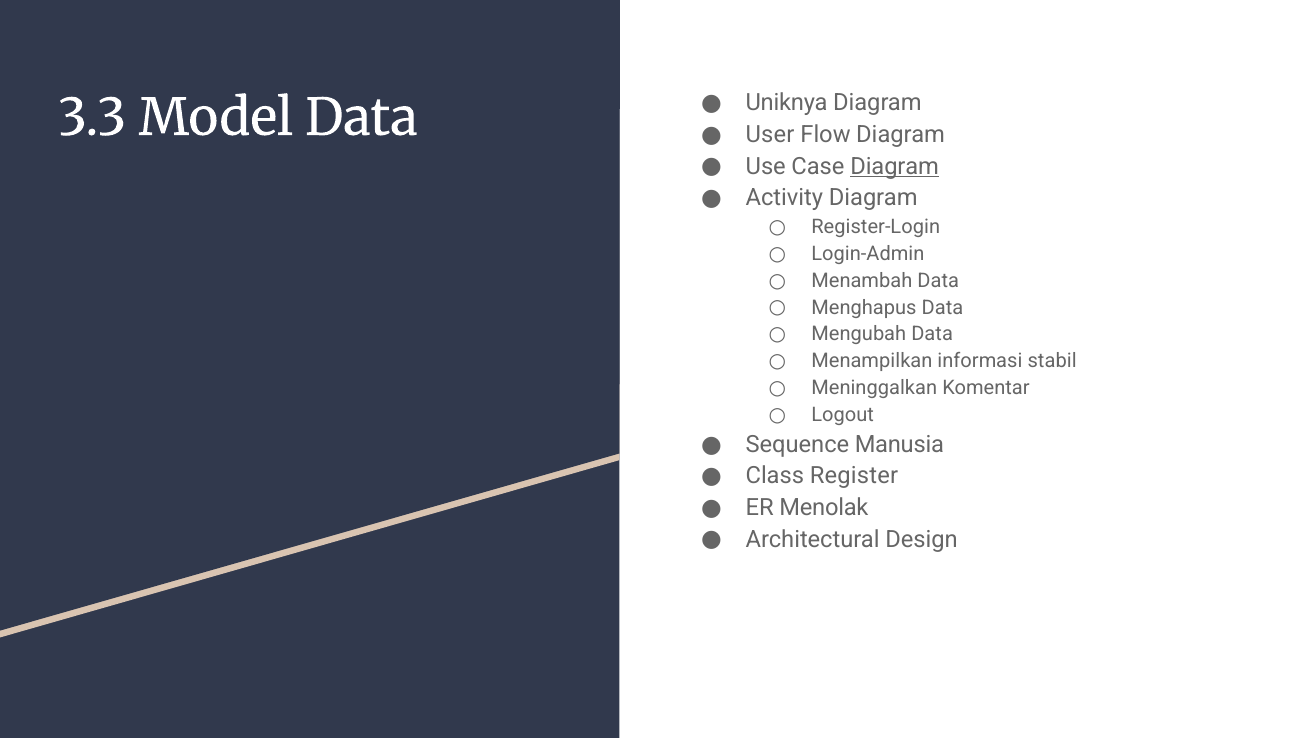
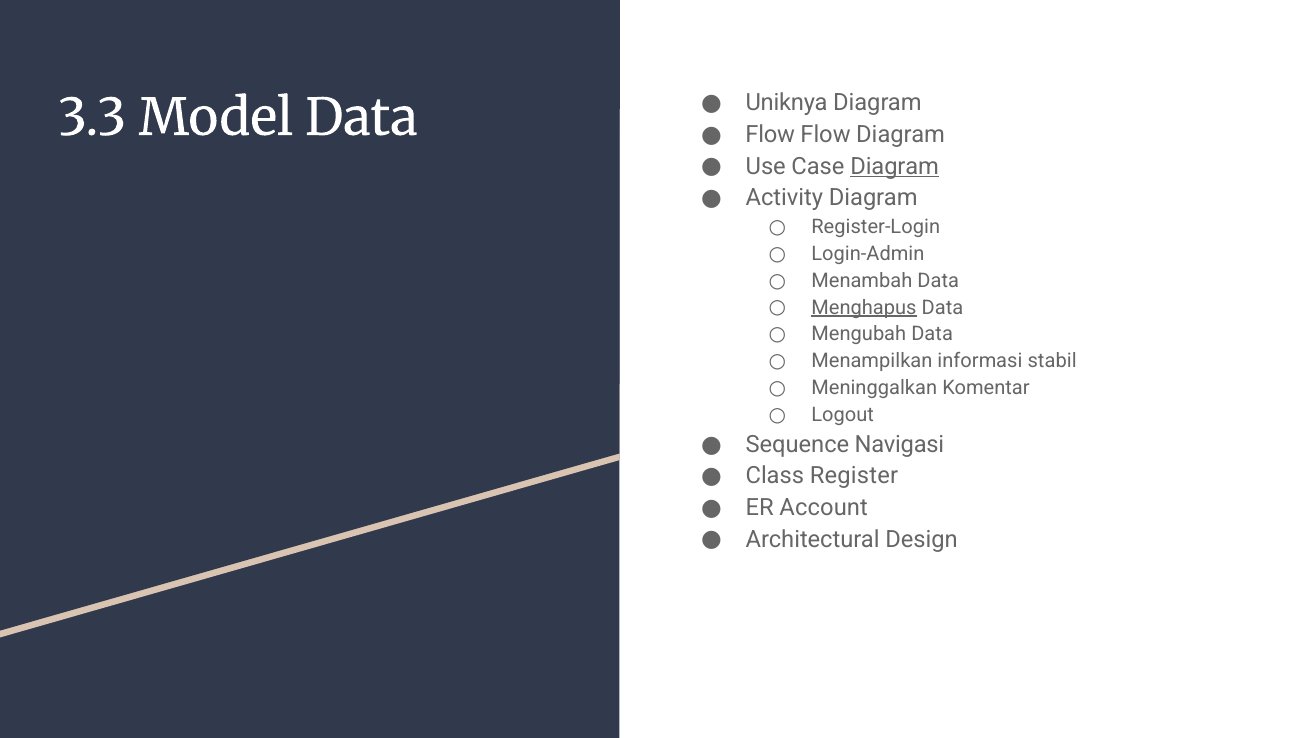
User: User -> Flow (770, 135)
Menghapus underline: none -> present (864, 308)
Manusia: Manusia -> Navigasi (899, 445)
Menolak: Menolak -> Account (824, 508)
